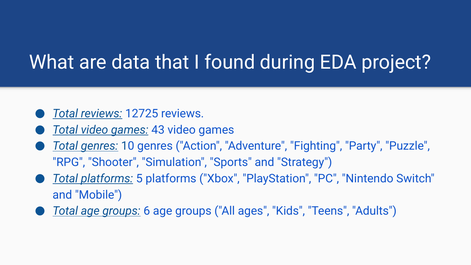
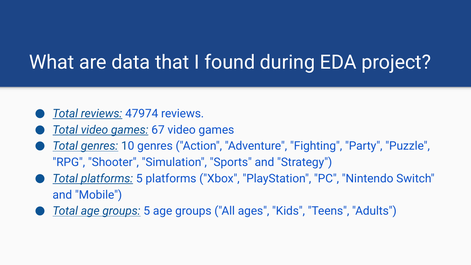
12725: 12725 -> 47974 (142, 114)
43: 43 -> 67 (158, 130)
groups 6: 6 -> 5 (147, 211)
